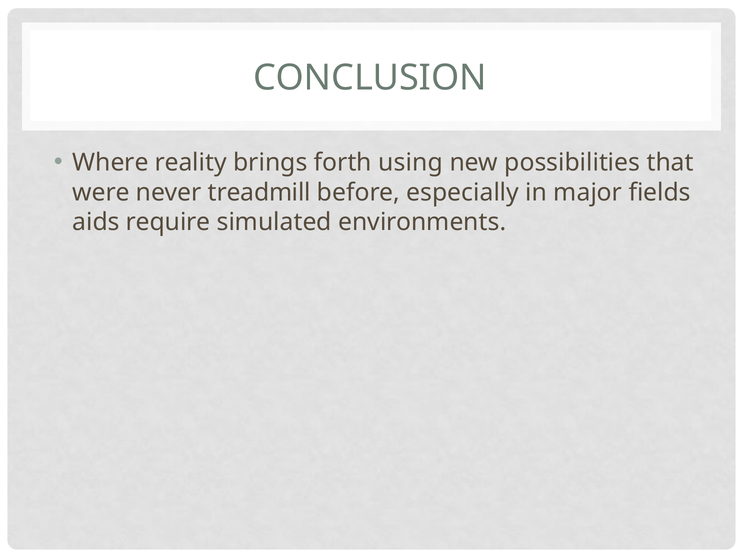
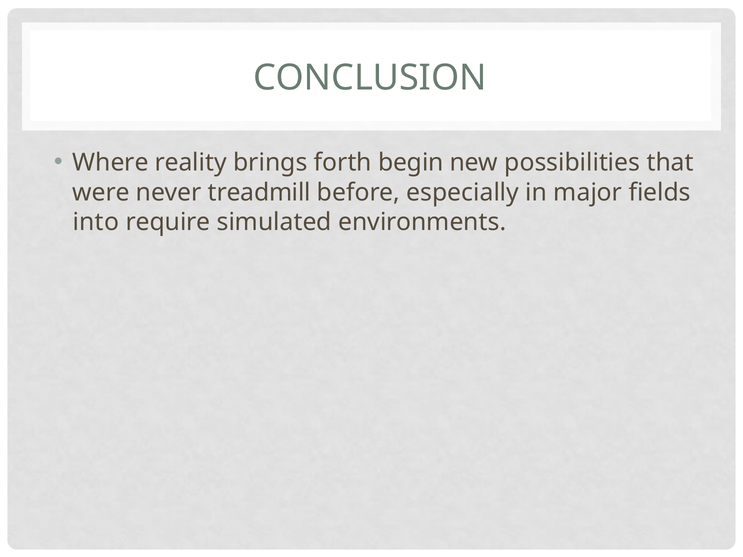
using: using -> begin (411, 163)
aids: aids -> into (96, 222)
